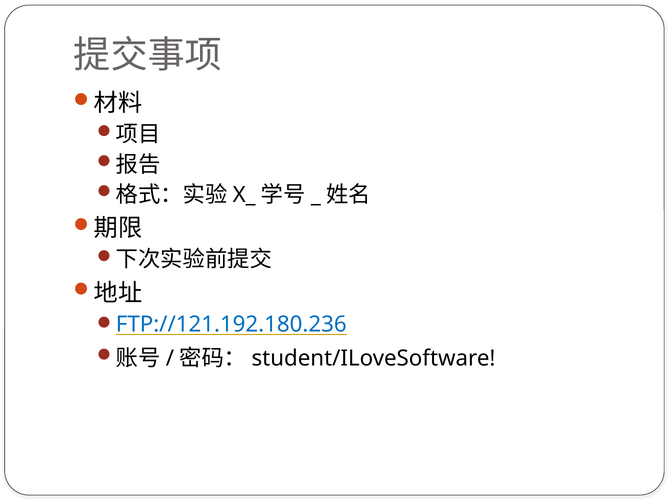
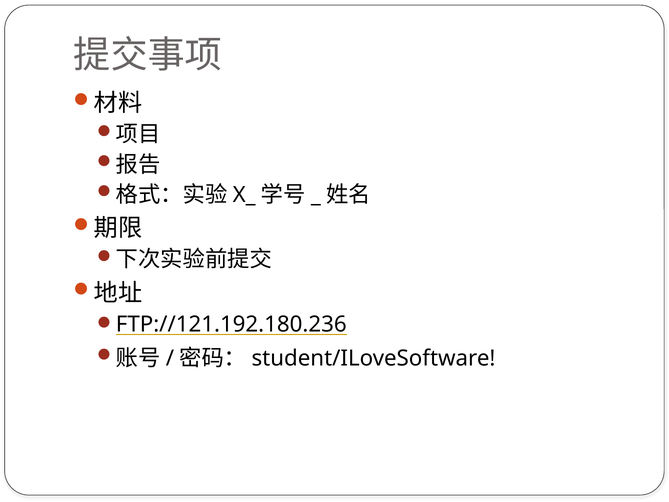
FTP://121.192.180.236 colour: blue -> black (231, 324)
